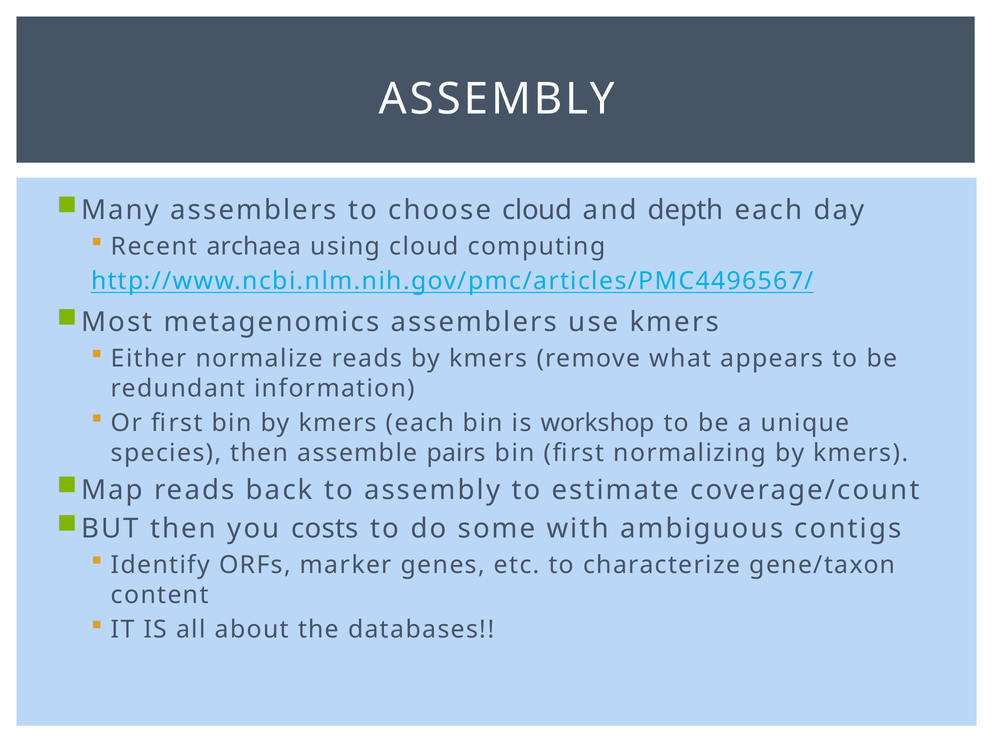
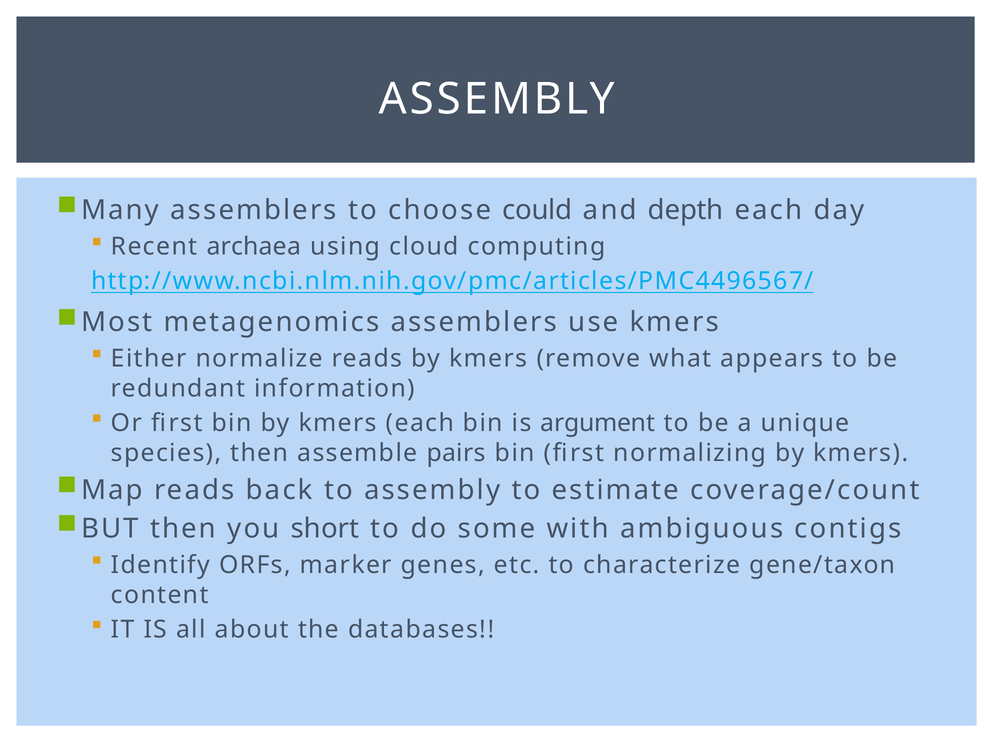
choose cloud: cloud -> could (537, 210)
workshop: workshop -> argument (598, 423)
costs: costs -> short (325, 529)
